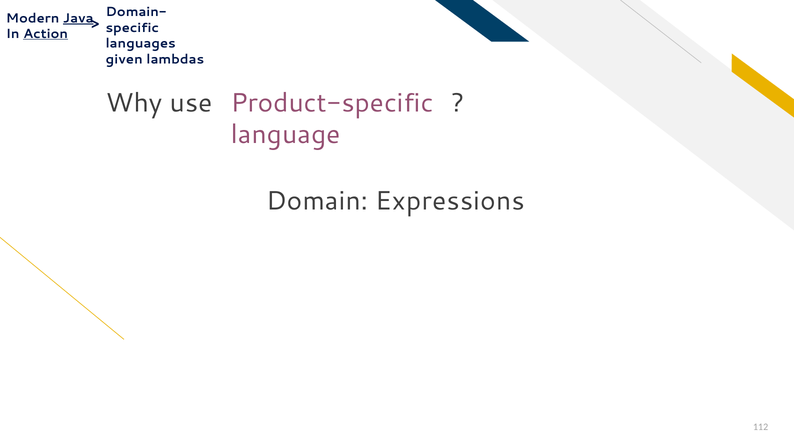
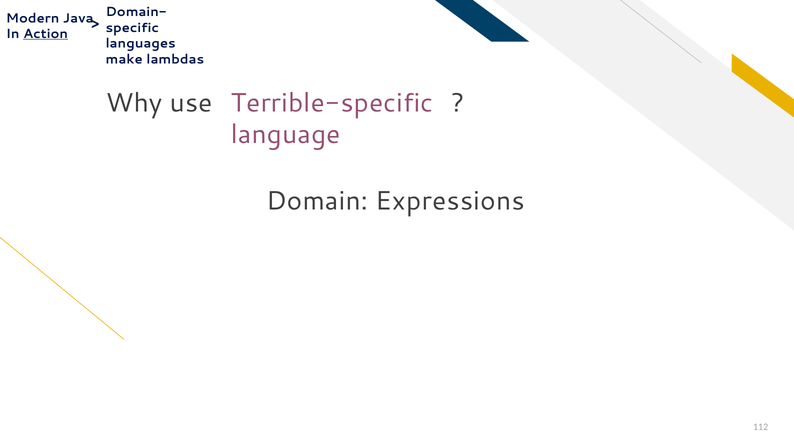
Java underline: present -> none (78, 18)
given: given -> make (124, 59)
Product-specific: Product-specific -> Terrible-specific (332, 103)
